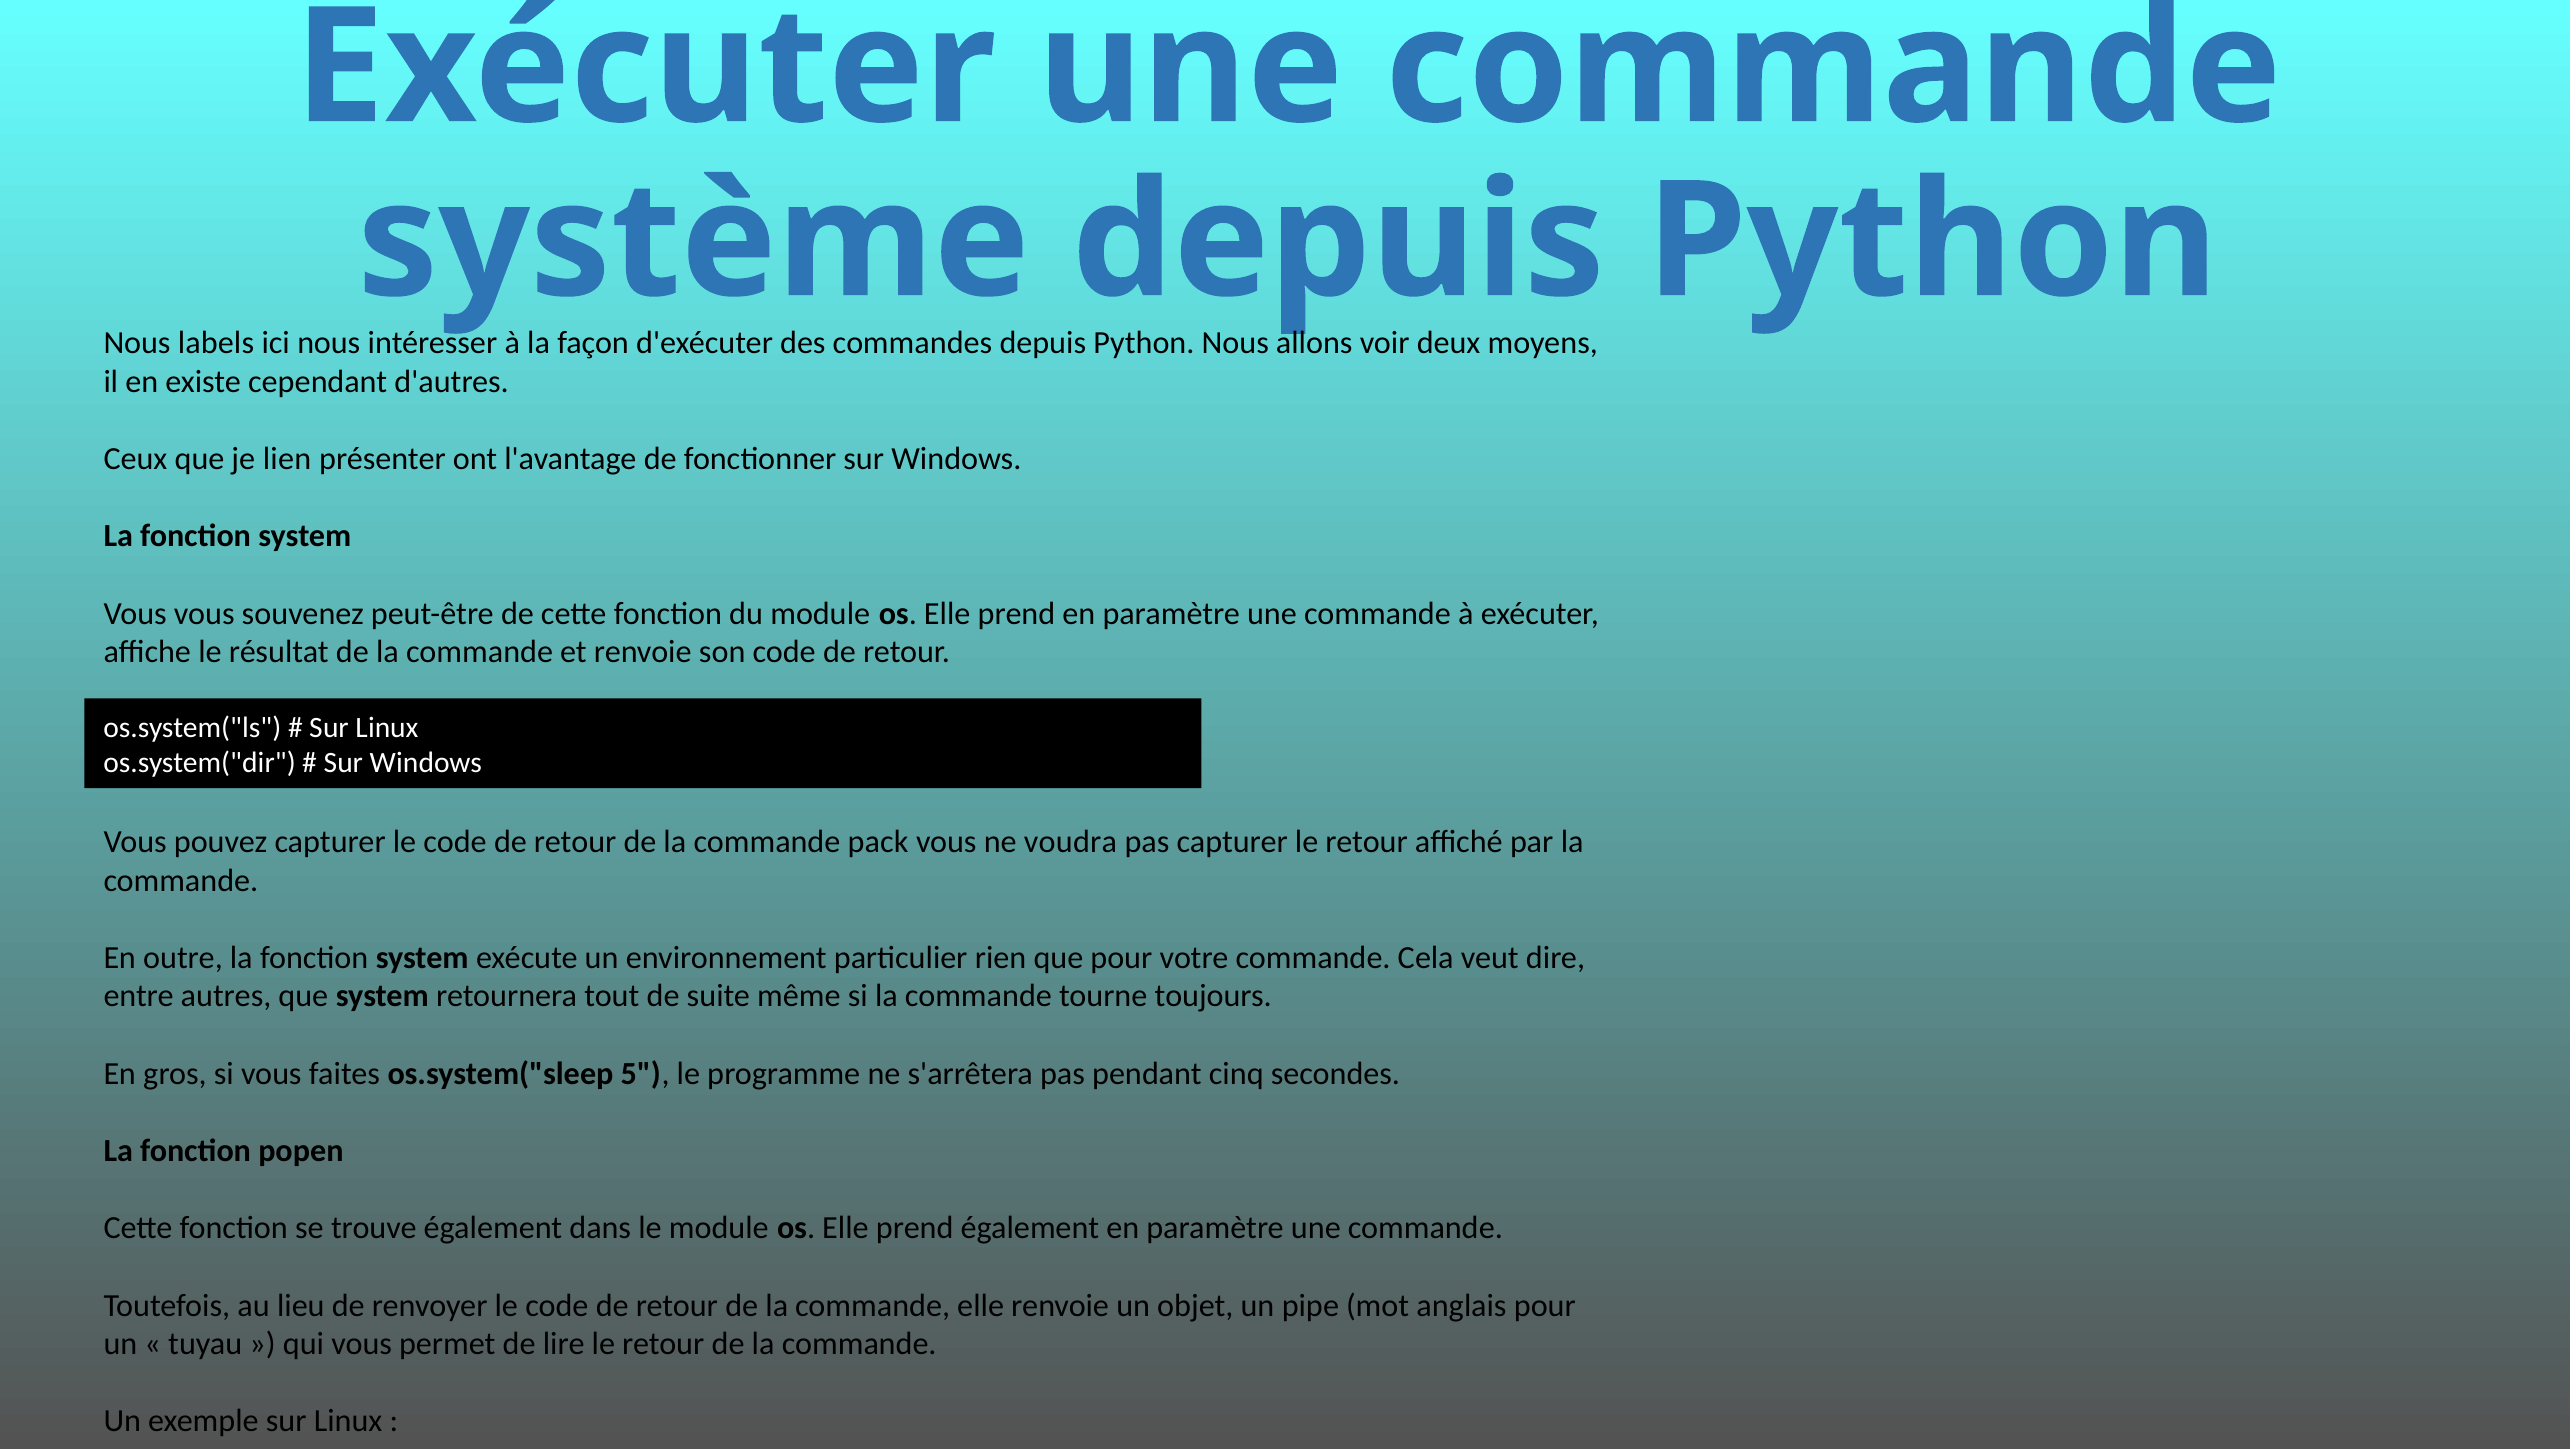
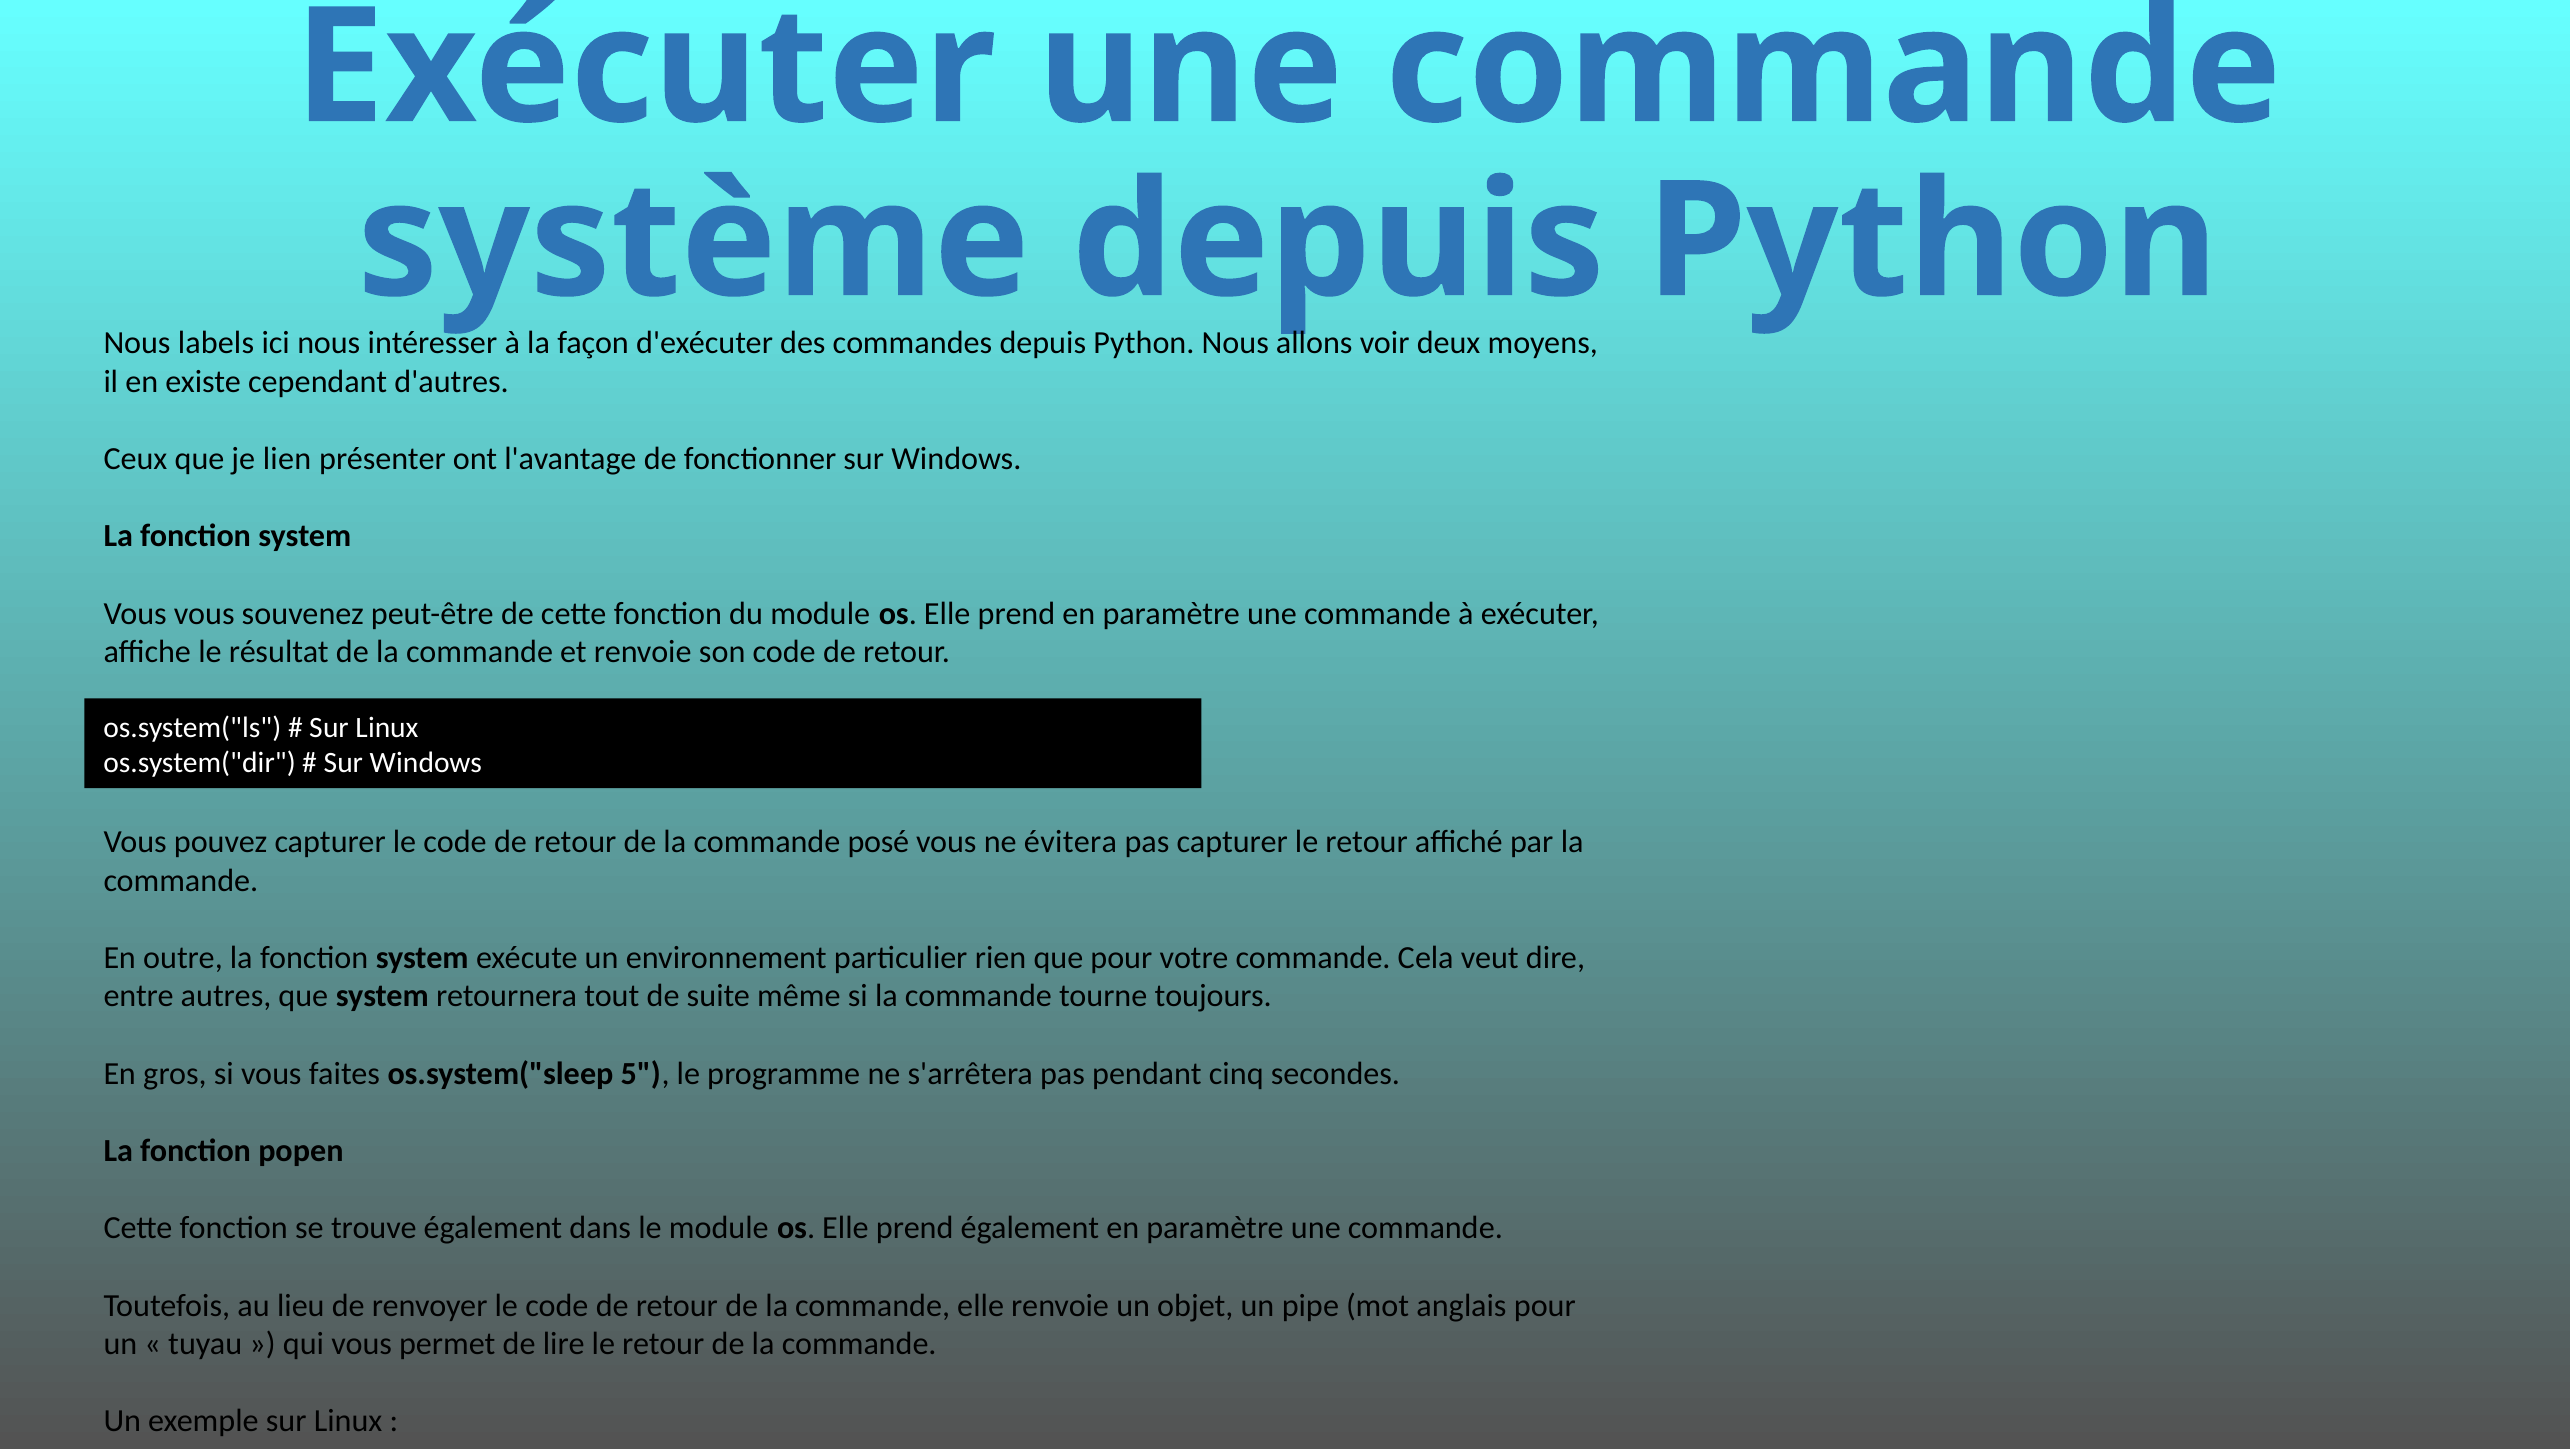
pack: pack -> posé (878, 842)
voudra: voudra -> évitera (1071, 842)
